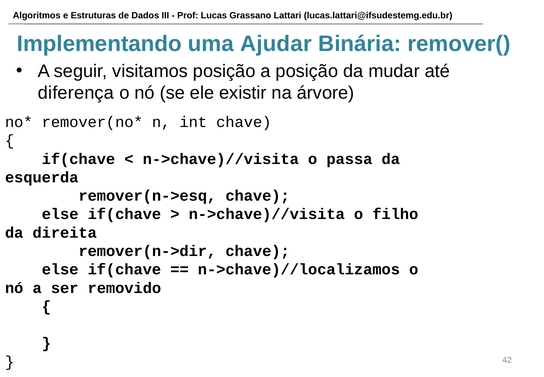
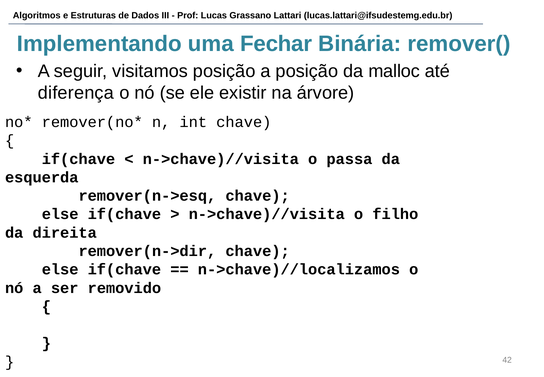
Ajudar: Ajudar -> Fechar (276, 44)
mudar: mudar -> malloc (394, 71)
